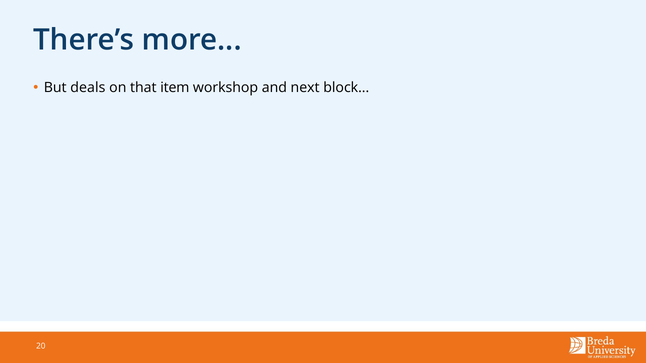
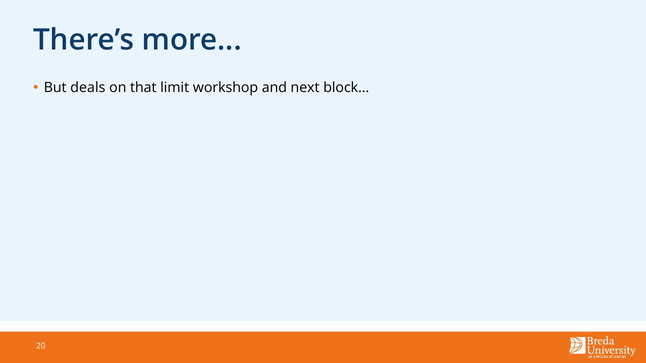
item: item -> limit (175, 88)
